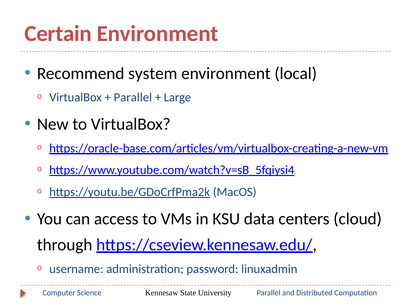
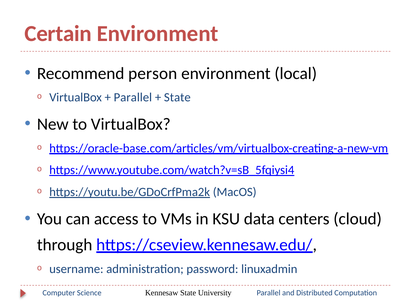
system: system -> person (153, 73)
Large: Large -> State (177, 98)
